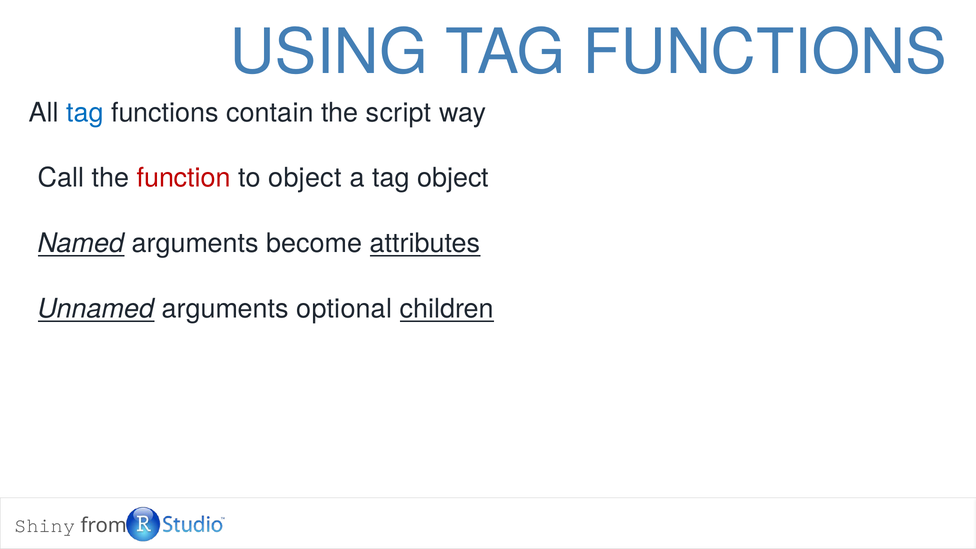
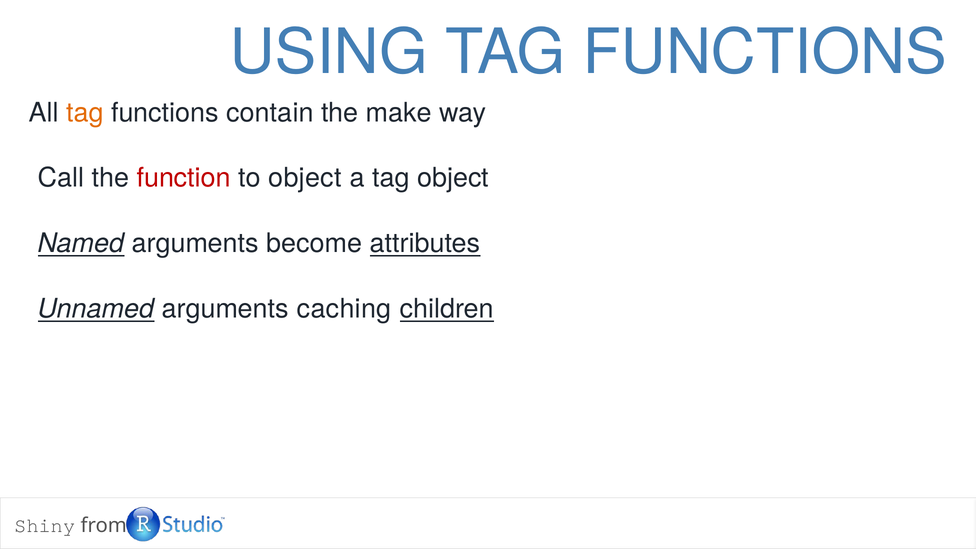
tag colour: blue -> orange (85, 113)
script: script -> make (399, 113)
optional: optional -> caching (344, 309)
